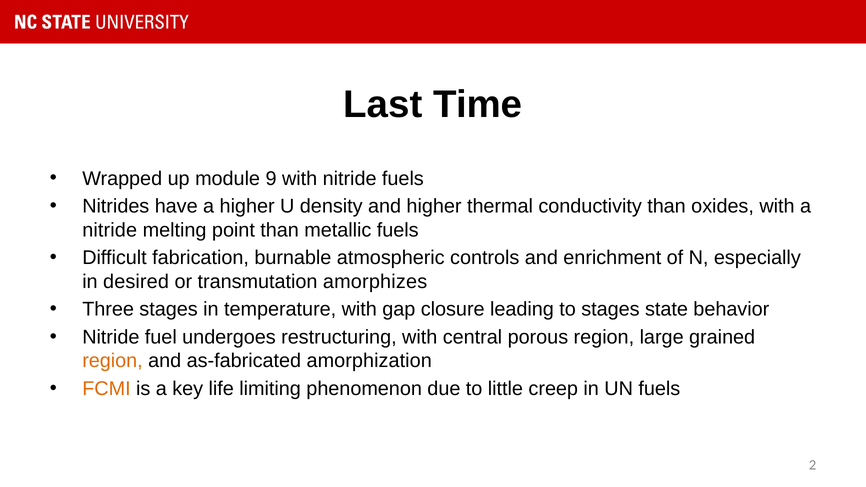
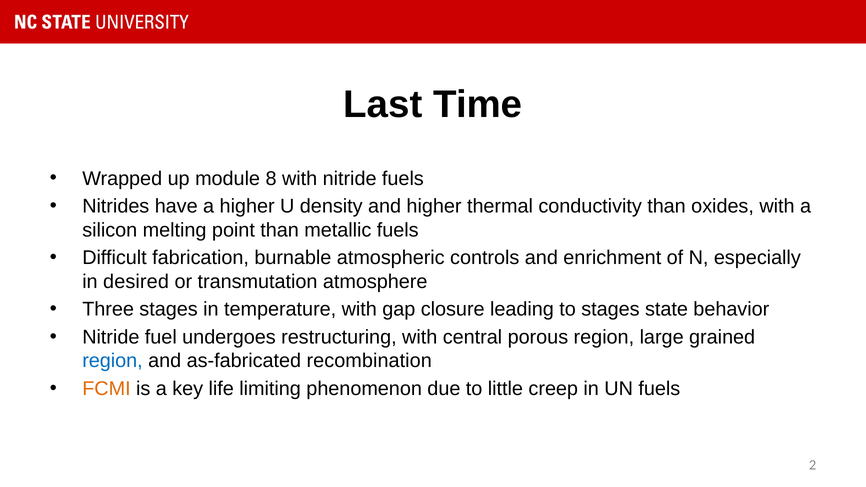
9: 9 -> 8 (271, 179)
nitride: nitride -> silicon (110, 230)
amorphizes: amorphizes -> atmosphere (375, 282)
region colour: orange -> blue (112, 361)
amorphization: amorphization -> recombination (369, 361)
